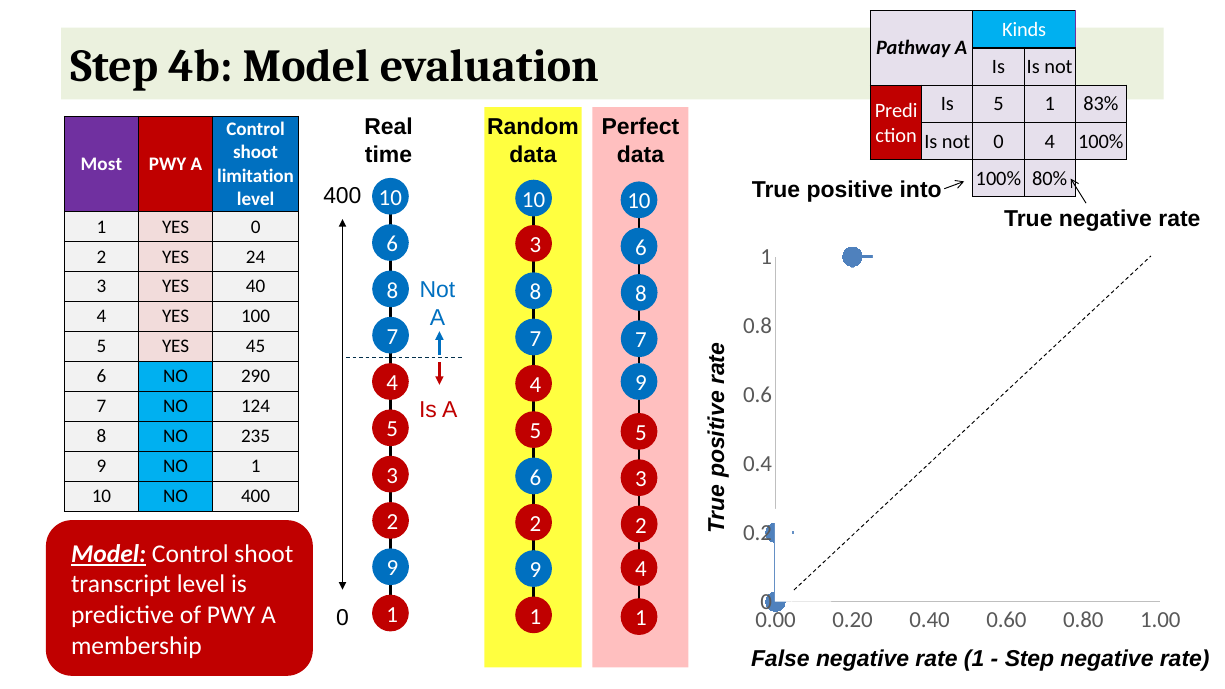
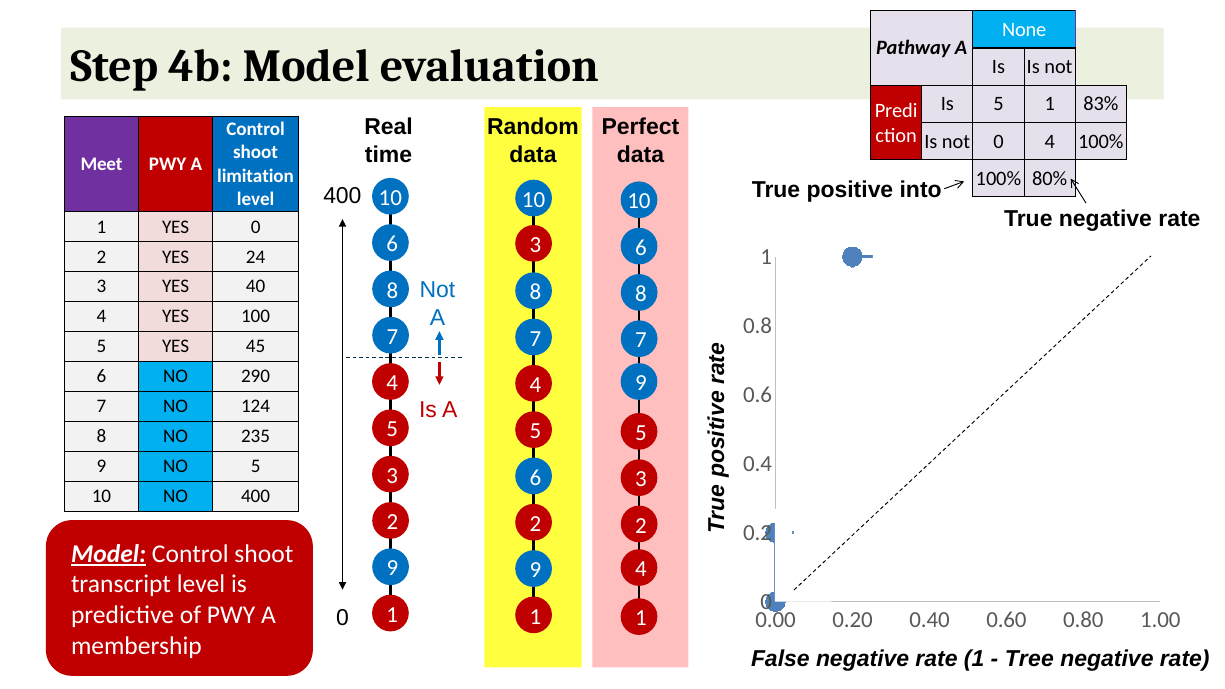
Kinds: Kinds -> None (1024, 30)
Most: Most -> Meet (102, 164)
NO 1: 1 -> 5 (256, 467)
Step: Step -> Tree (1029, 659)
